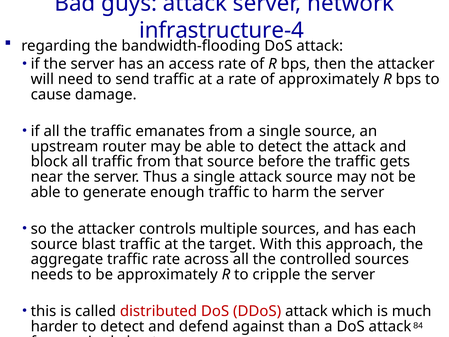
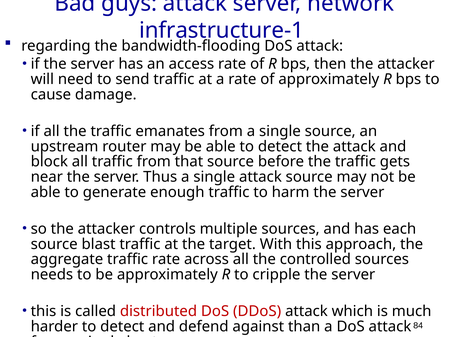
infrastructure-4: infrastructure-4 -> infrastructure-1 (222, 31)
